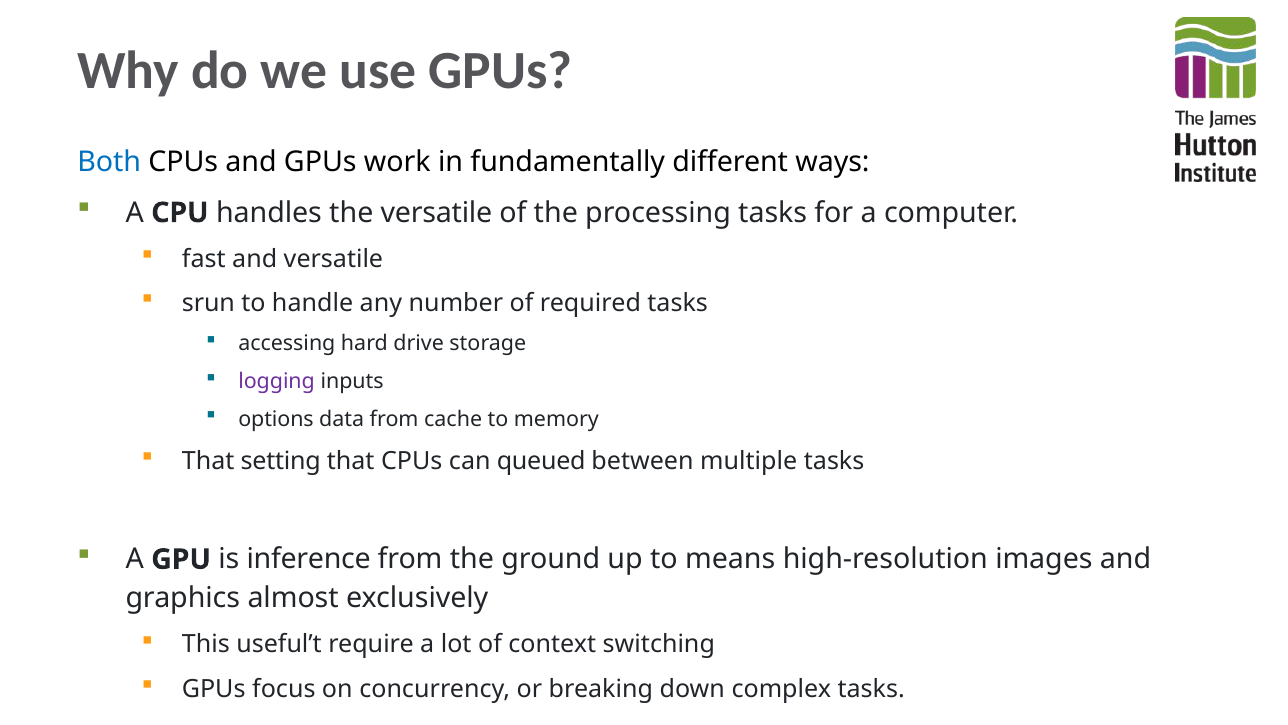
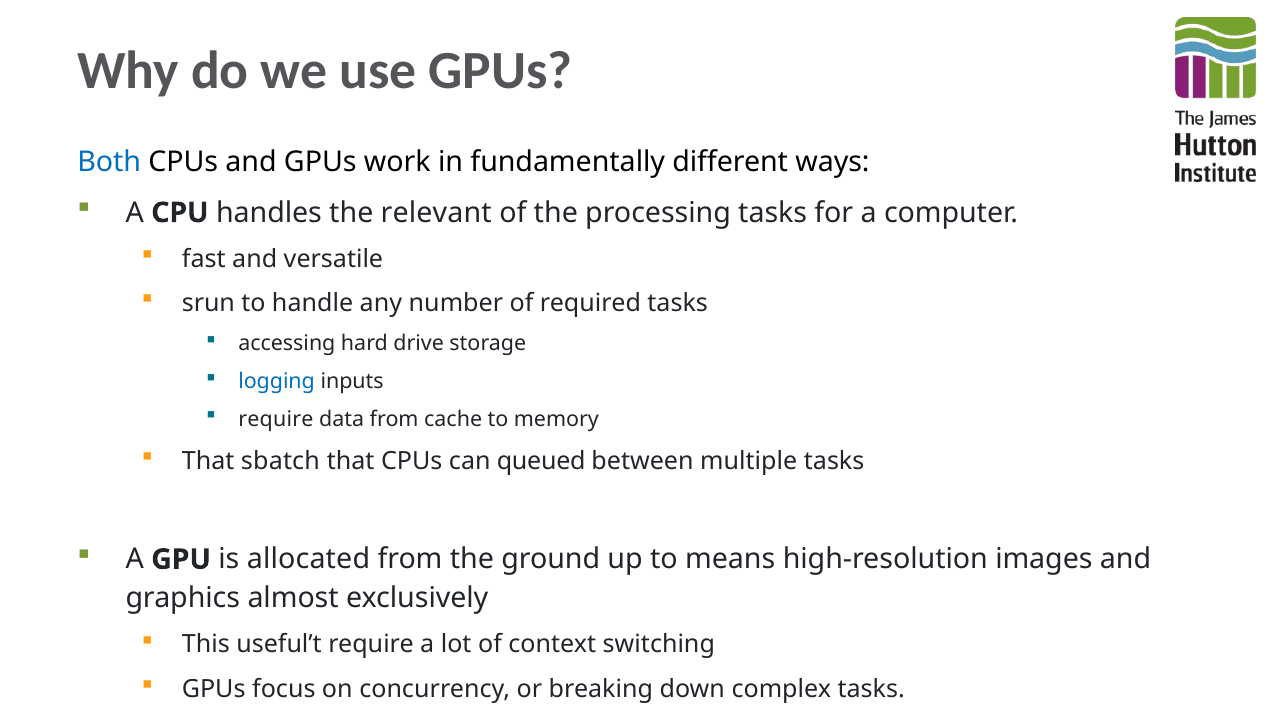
the versatile: versatile -> relevant (436, 213)
logging colour: purple -> blue (277, 381)
options: options -> require (276, 419)
setting: setting -> sbatch (280, 461)
inference: inference -> allocated (308, 559)
